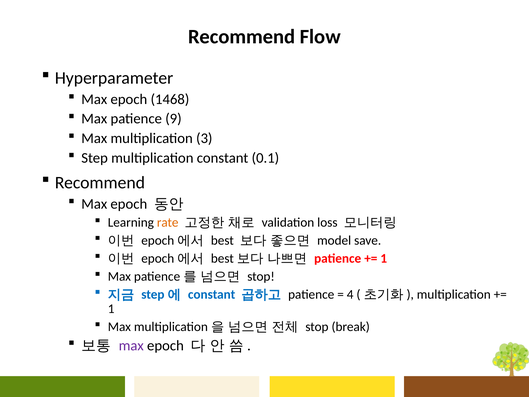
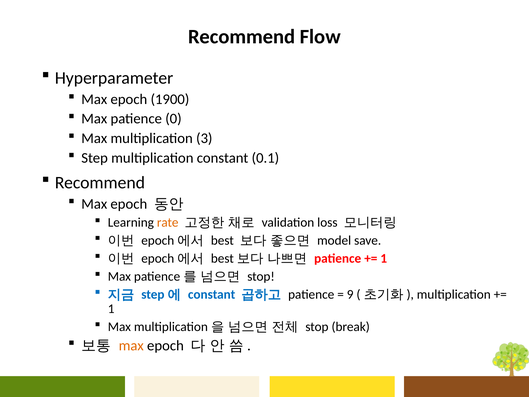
1468: 1468 -> 1900 (170, 99)
9: 9 -> 0 (173, 119)
4: 4 -> 9 (350, 294)
max colour: purple -> orange (131, 345)
